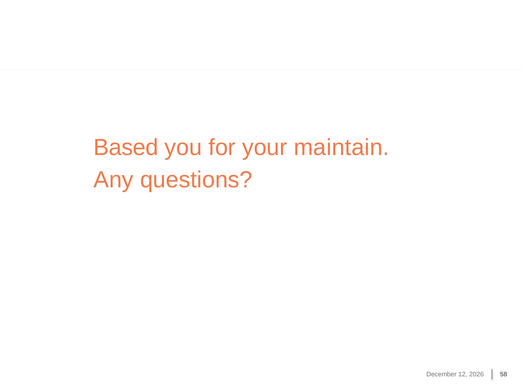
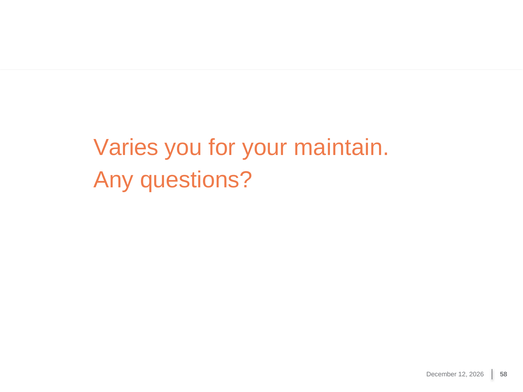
Based: Based -> Varies (126, 147)
